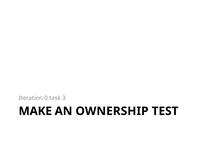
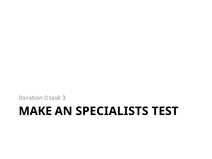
OWNERSHIP: OWNERSHIP -> SPECIALISTS (112, 111)
